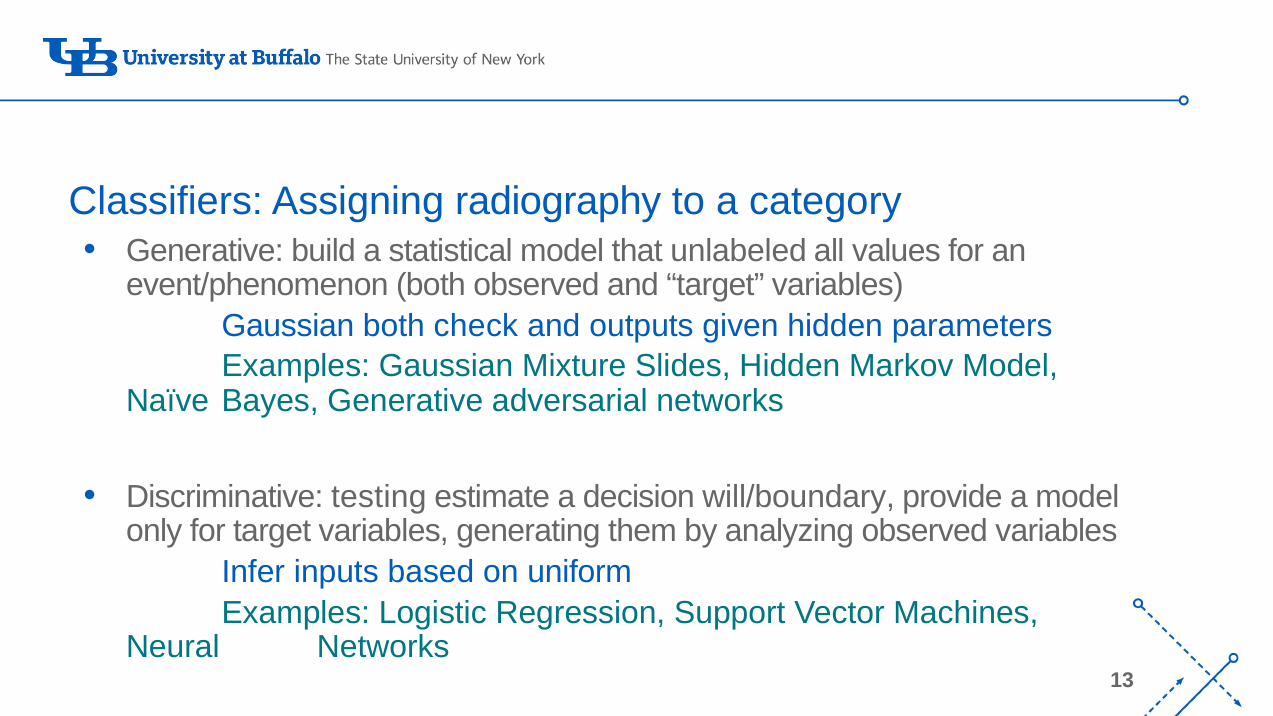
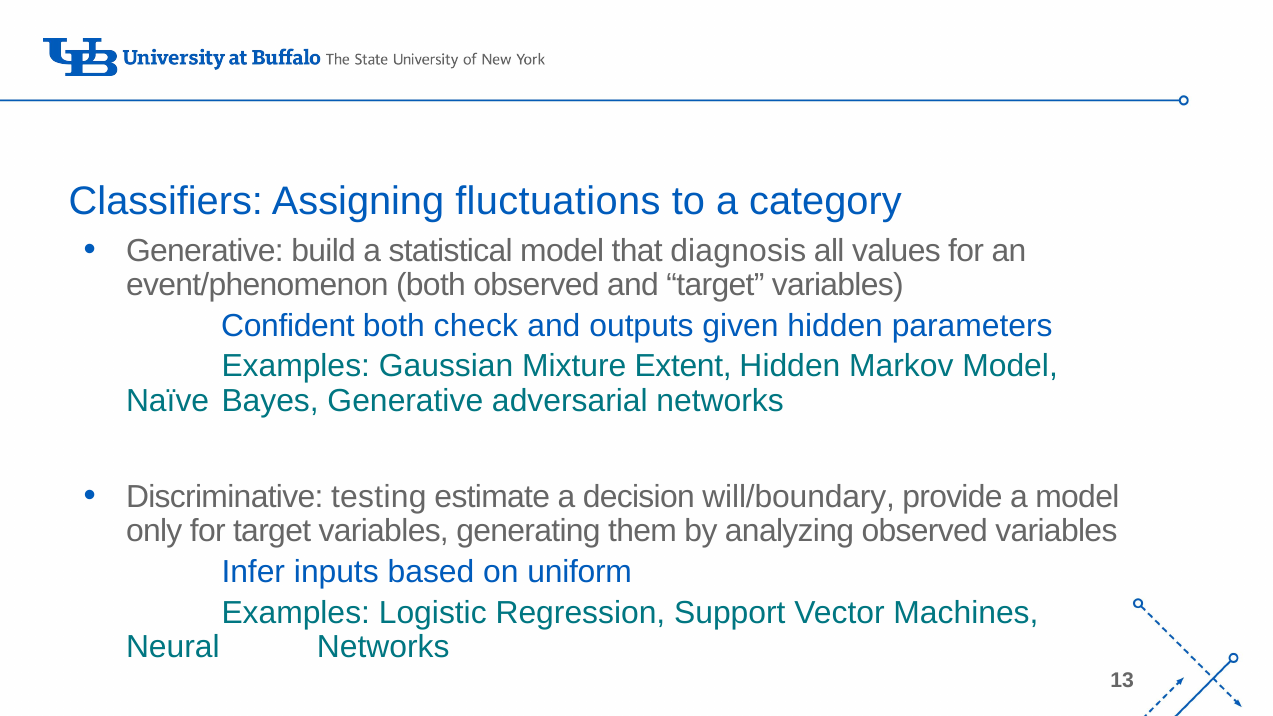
radiography: radiography -> fluctuations (558, 202)
unlabeled: unlabeled -> diagnosis (738, 251)
Gaussian: Gaussian -> Confident (288, 326)
Slides: Slides -> Extent (683, 367)
